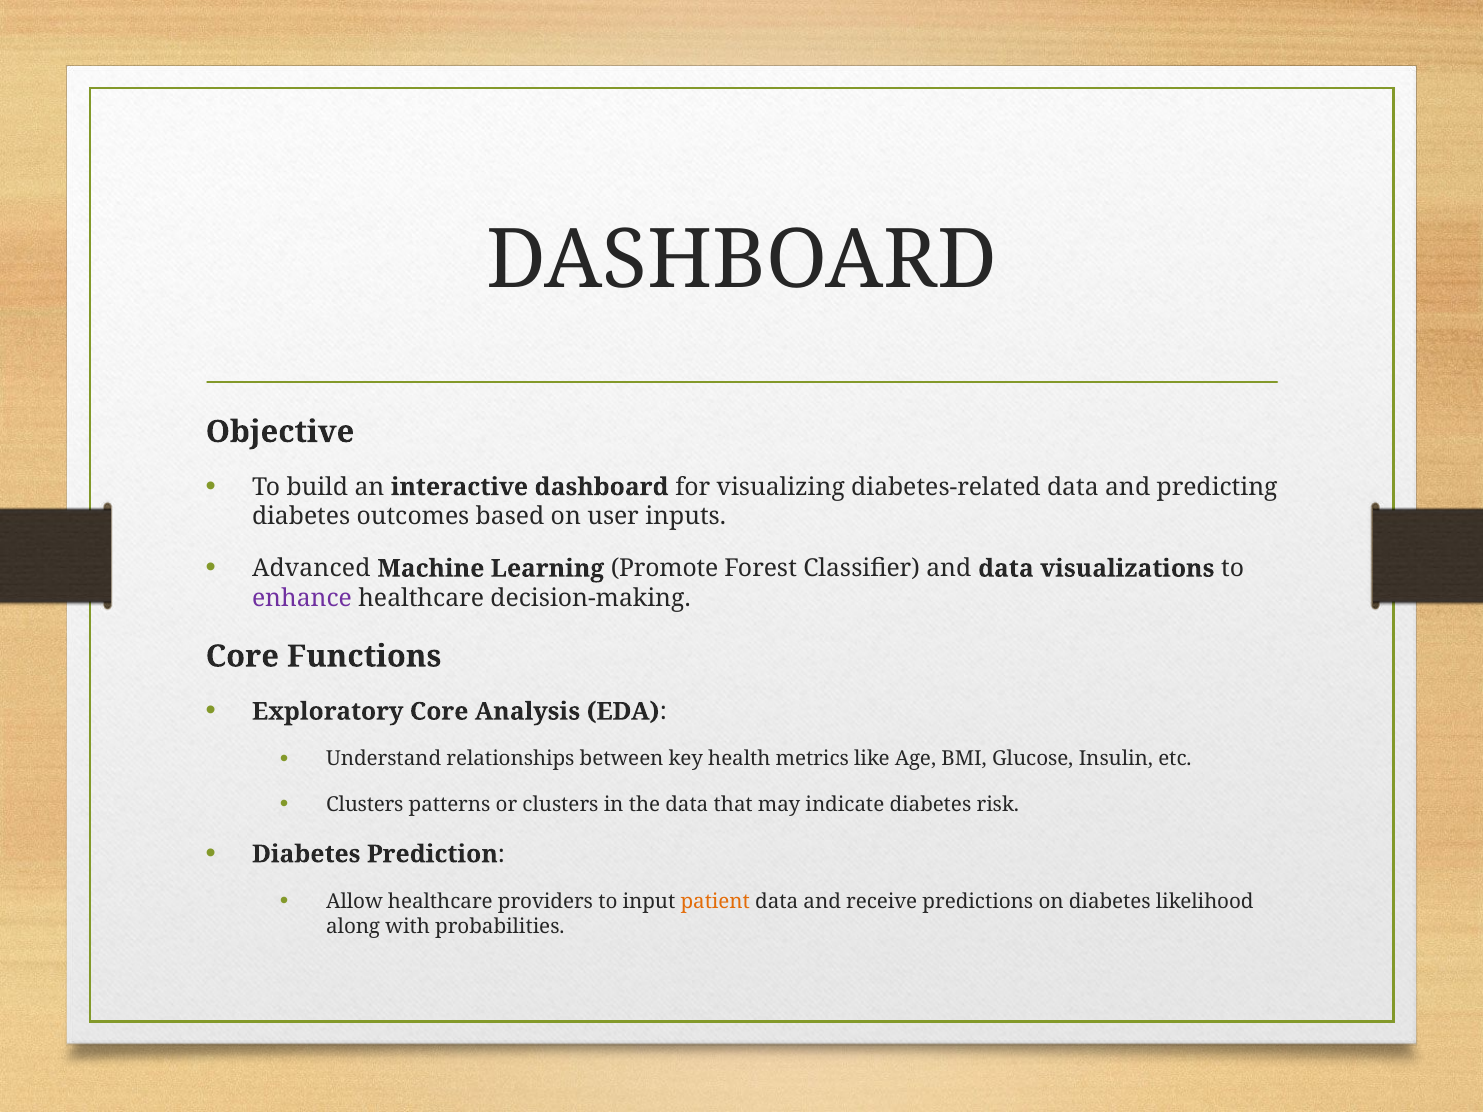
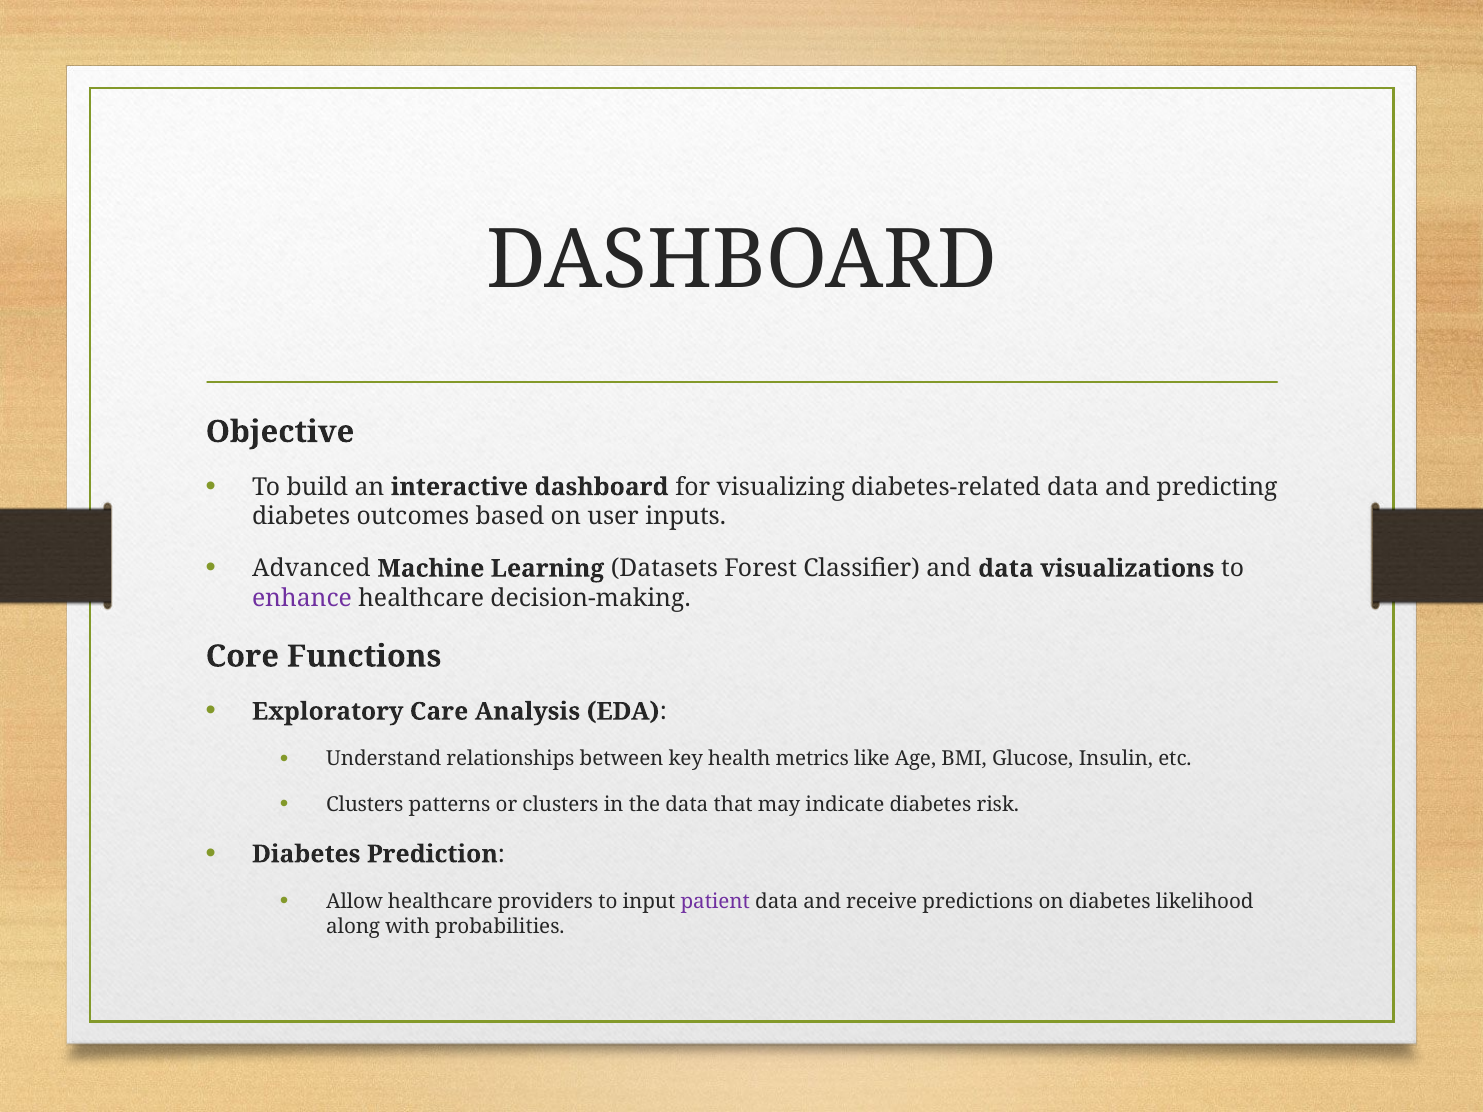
Promote: Promote -> Datasets (664, 569)
Exploratory Core: Core -> Care (439, 712)
patient colour: orange -> purple (715, 902)
